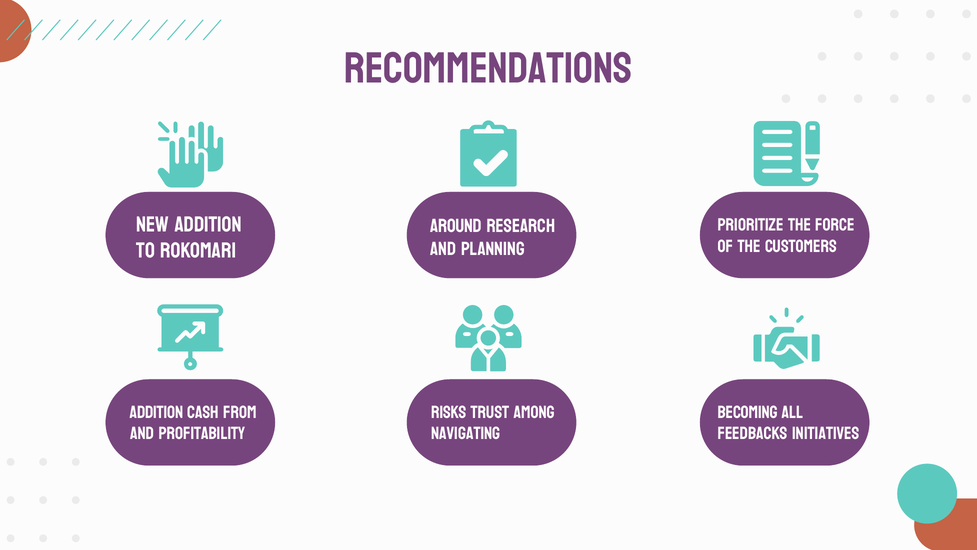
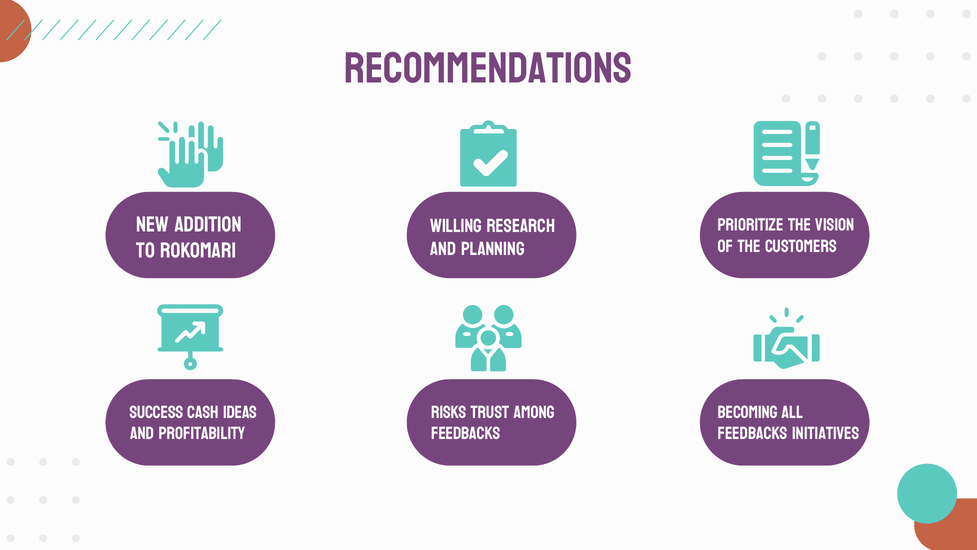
force: force -> vision (835, 225)
around: around -> willing (456, 226)
Addition: Addition -> Success (156, 412)
from: from -> ideas (240, 412)
navigating: navigating -> feedbacks (466, 433)
